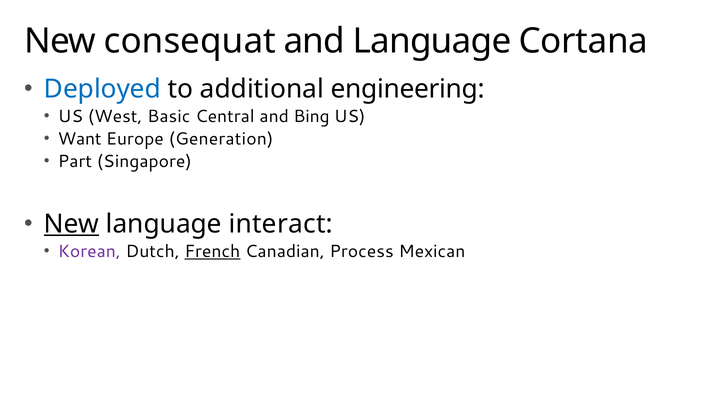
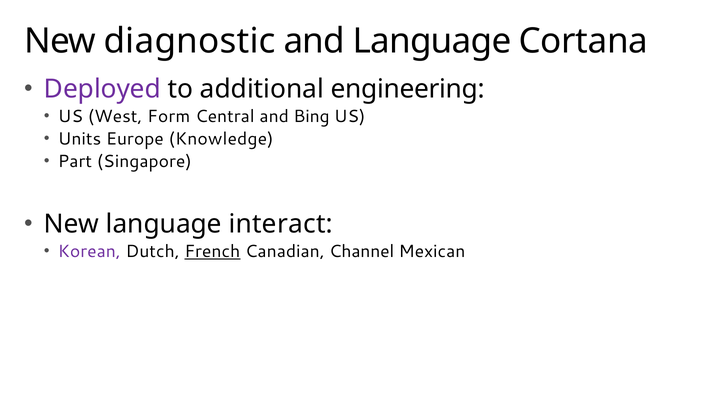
consequat: consequat -> diagnostic (190, 41)
Deployed colour: blue -> purple (102, 89)
Basic: Basic -> Form (169, 116)
Want: Want -> Units (80, 139)
Generation: Generation -> Knowledge (221, 139)
New underline: present -> none (72, 224)
Process: Process -> Channel (362, 251)
